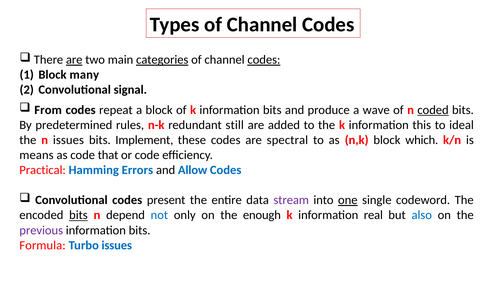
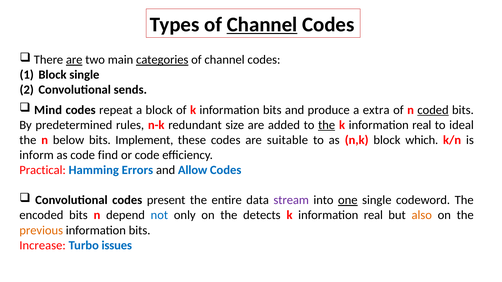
Channel underline: none -> present (262, 25)
codes underline: present -> none (264, 60)
Block many: many -> single (84, 75)
signal: signal -> sends (130, 90)
From: From -> Mind (48, 110)
wave: wave -> extra (376, 110)
still: still -> size (235, 125)
the underline: none -> present (327, 125)
this: this -> real (422, 125)
n issues: issues -> below (69, 140)
spectral: spectral -> suitable (287, 140)
means: means -> inform (37, 155)
that: that -> find (108, 155)
bits underline: present -> none (78, 215)
enough: enough -> detects (262, 215)
also colour: blue -> orange (422, 215)
previous colour: purple -> orange (41, 230)
Formula: Formula -> Increase (43, 246)
